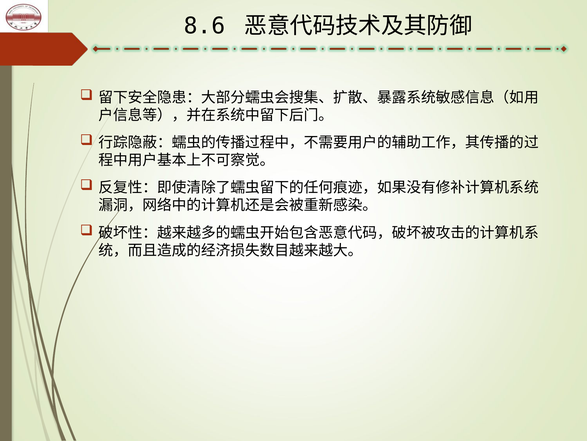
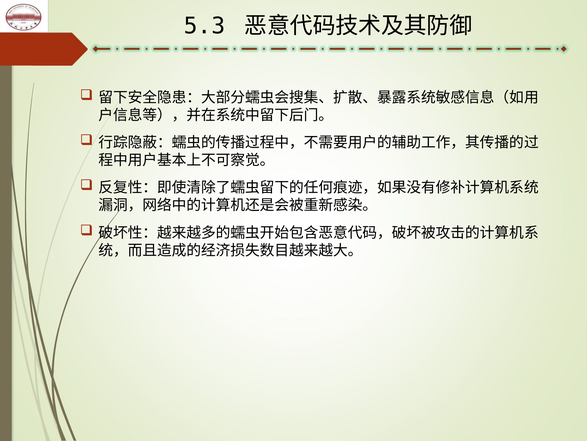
8.6: 8.6 -> 5.3 (205, 26)
